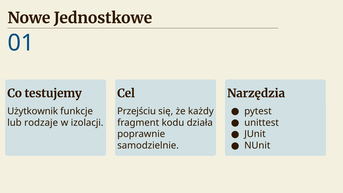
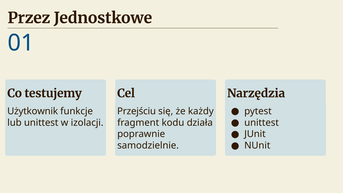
Nowe: Nowe -> Przez (29, 18)
lub rodzaje: rodzaje -> unittest (41, 123)
